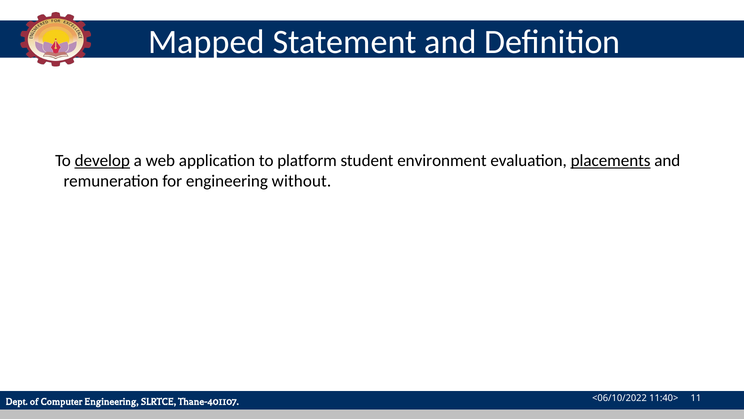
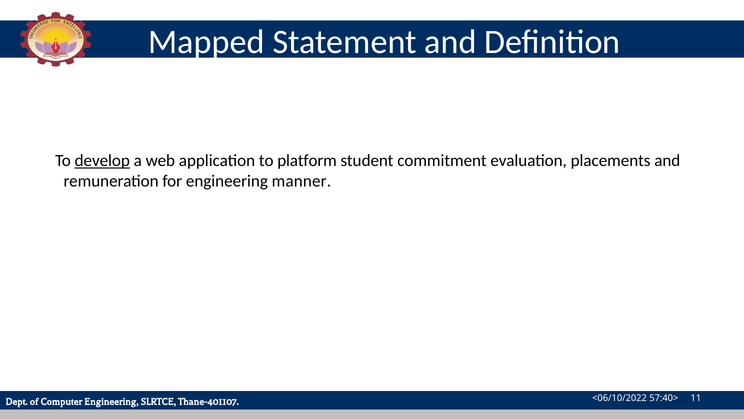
environment: environment -> commitment (442, 160)
placements underline: present -> none (611, 160)
without: without -> manner (301, 181)
11:40>: 11:40> -> 57:40> (664, 398)
